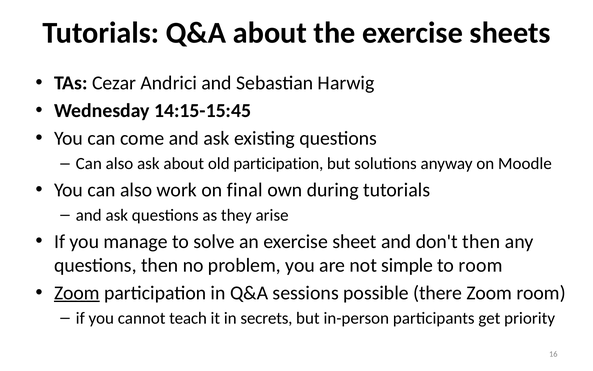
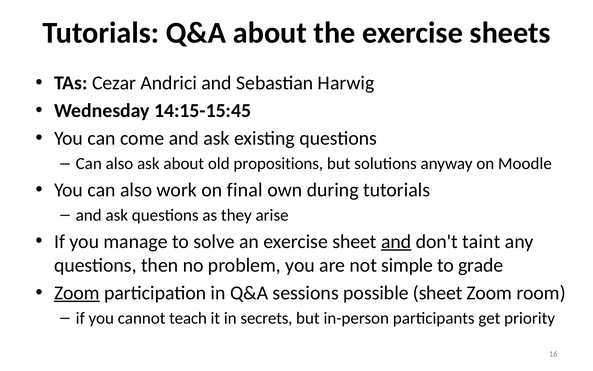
old participation: participation -> propositions (278, 164)
and underline: none -> present (396, 241)
don't then: then -> taint (481, 241)
to room: room -> grade (481, 265)
possible there: there -> sheet (438, 293)
